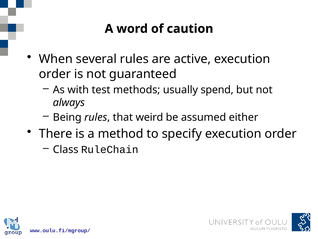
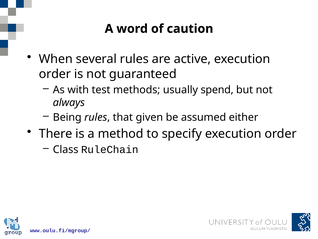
weird: weird -> given (149, 117)
